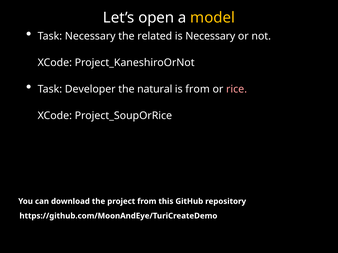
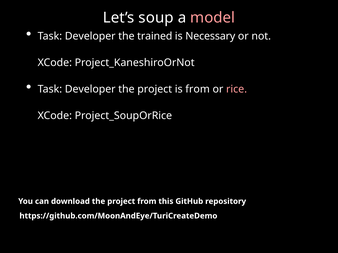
open: open -> soup (156, 18)
model colour: yellow -> pink (213, 18)
Necessary: Necessary -> Developer (90, 36)
related: related -> trained (155, 36)
natural: natural -> project (155, 89)
